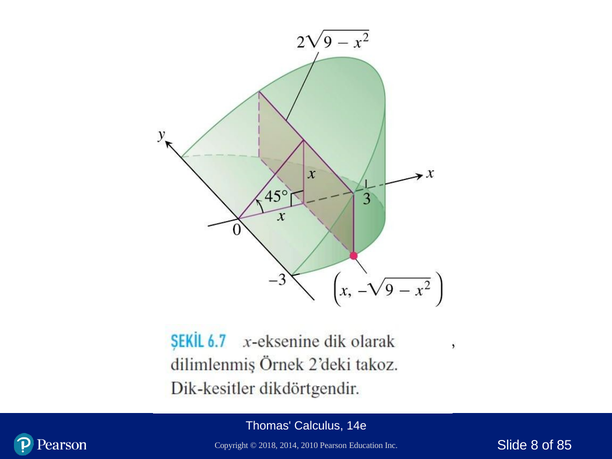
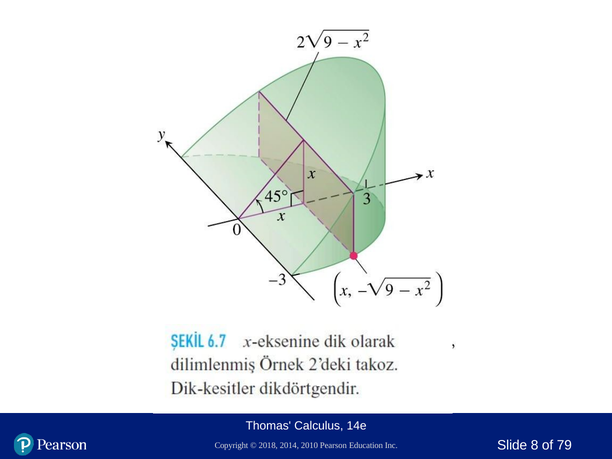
85: 85 -> 79 (564, 445)
